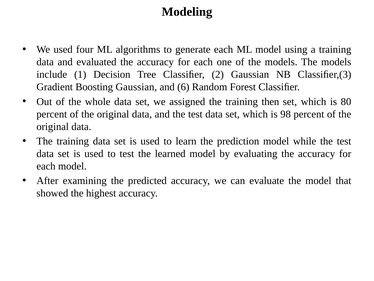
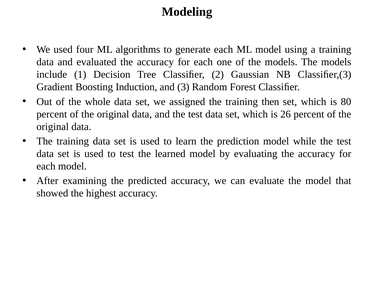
Boosting Gaussian: Gaussian -> Induction (136, 87)
6: 6 -> 3 (183, 87)
98: 98 -> 26 (286, 114)
